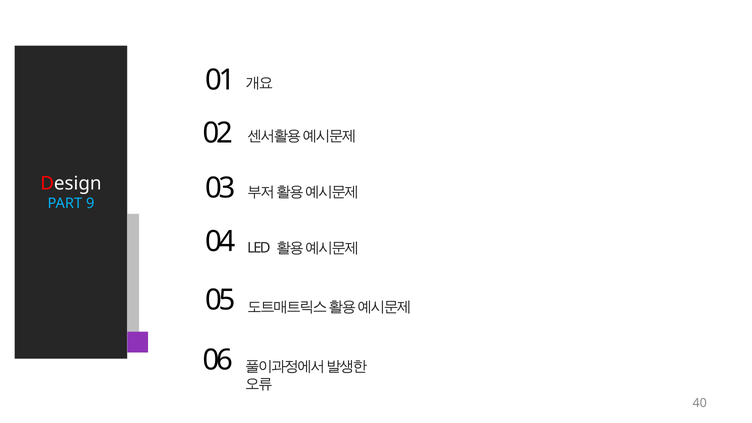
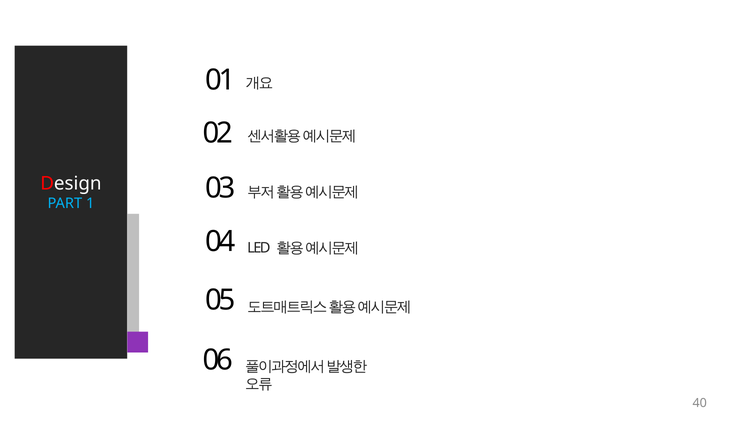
9: 9 -> 1 (90, 203)
